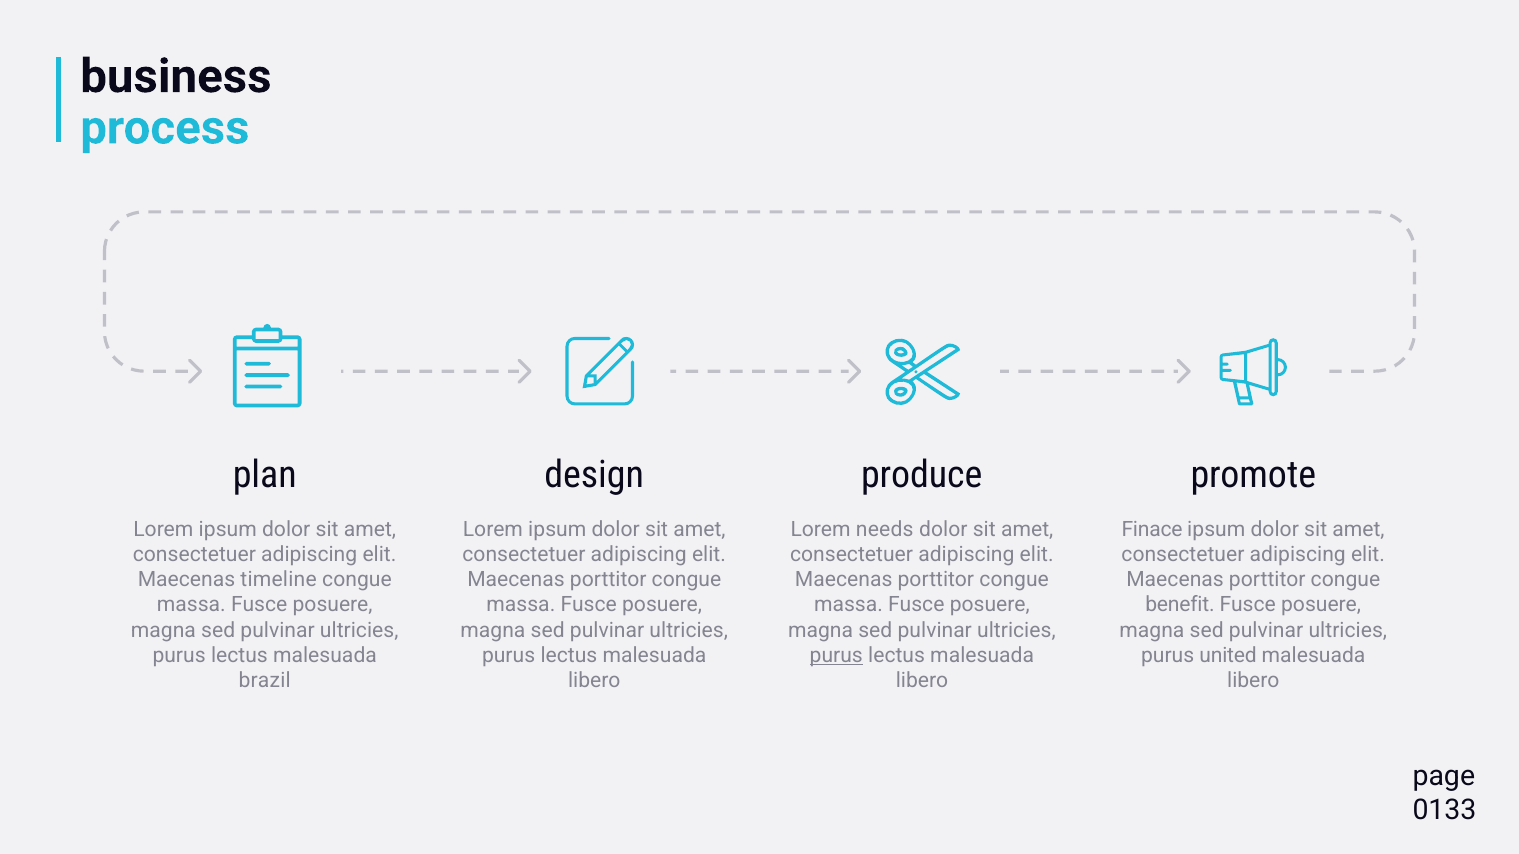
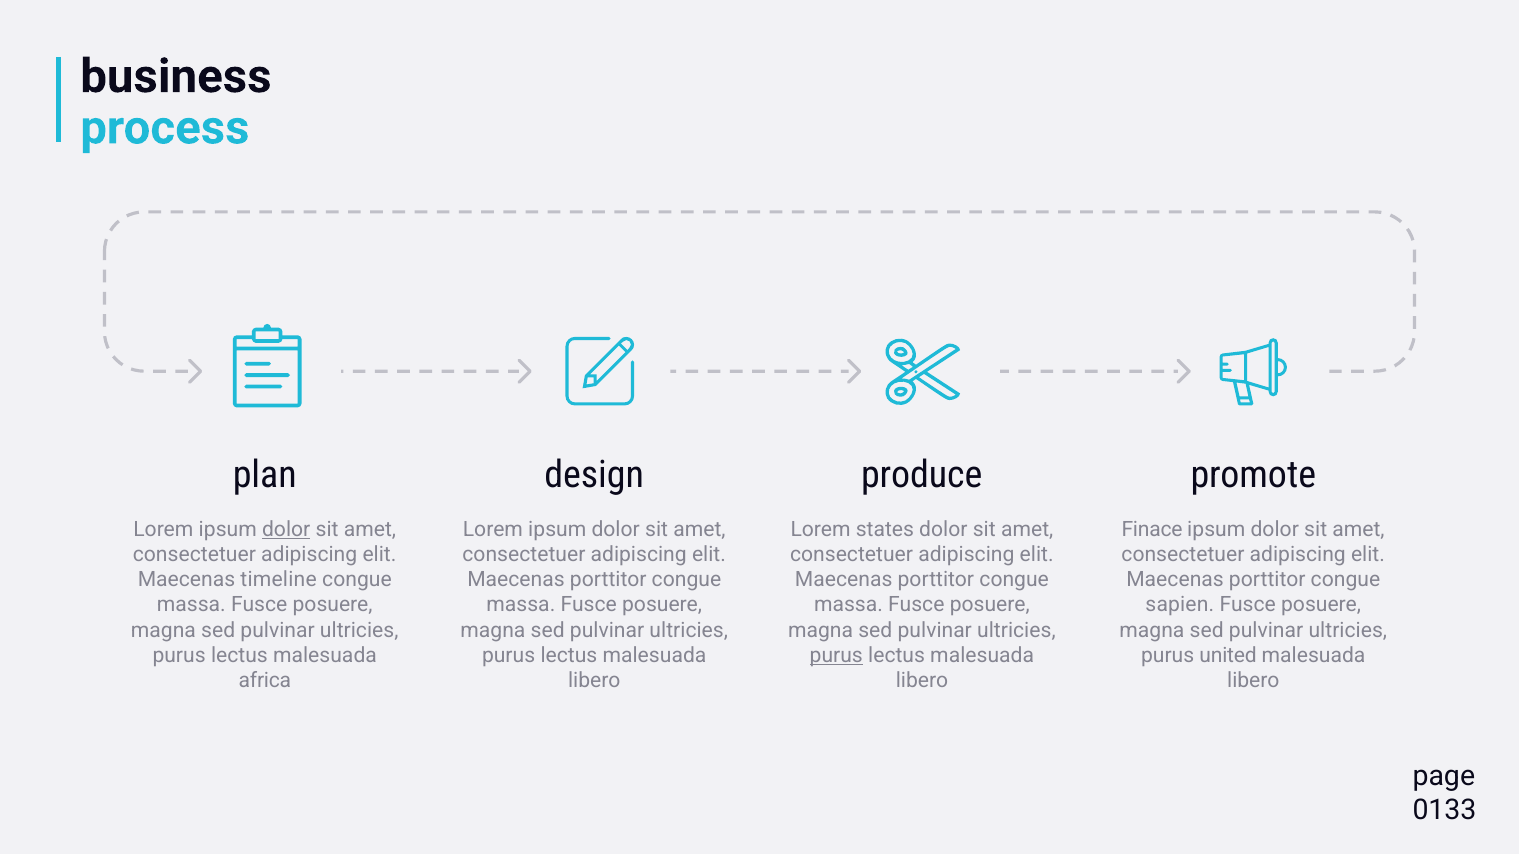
dolor underline: none -> present (286, 529)
needs: needs -> states (885, 529)
benefit: benefit -> sapien (1180, 605)
brazil: brazil -> africa (265, 681)
